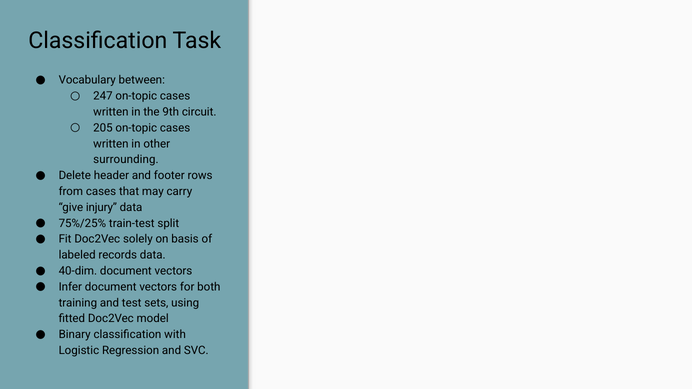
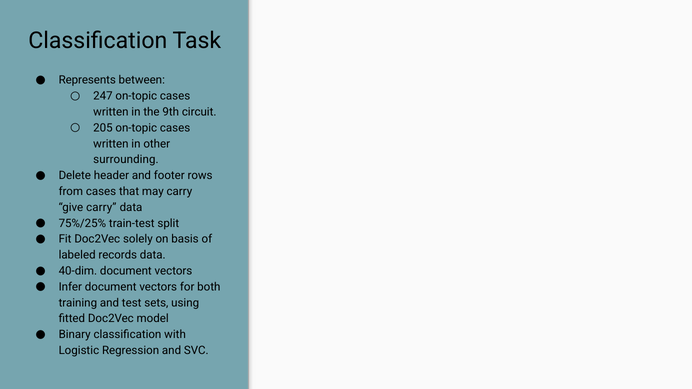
Vocabulary: Vocabulary -> Represents (87, 80)
give injury: injury -> carry (101, 207)
